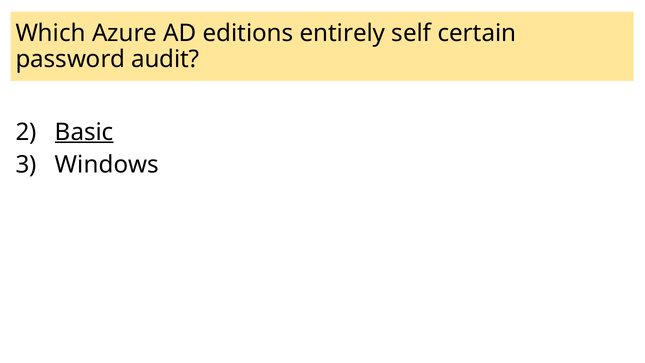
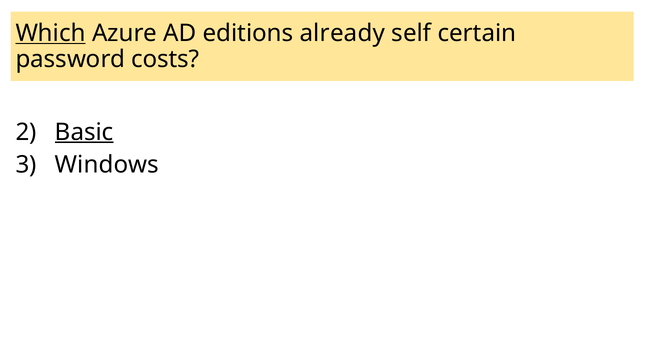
Which underline: none -> present (51, 33)
entirely: entirely -> already (342, 33)
audit: audit -> costs (165, 59)
